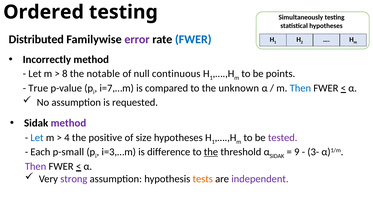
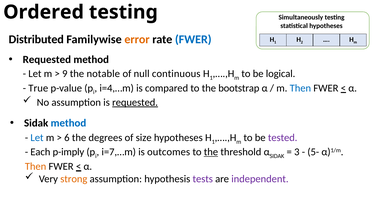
error colour: purple -> orange (137, 39)
Incorrectly: Incorrectly -> Requested (47, 60)
8: 8 -> 9 (65, 74)
points: points -> logical (281, 74)
i=7,…m: i=7,…m -> i=4,…m (117, 88)
unknown: unknown -> bootstrap (239, 88)
requested underline: none -> present (135, 102)
method colour: purple -> blue (68, 123)
4: 4 -> 6 (67, 138)
positive: positive -> degrees (105, 138)
p-small: p-small -> p-imply (68, 152)
i=3,…m: i=3,…m -> i=7,…m (119, 152)
difference: difference -> outcomes (169, 152)
9: 9 -> 3 (297, 152)
3-: 3- -> 5- (313, 152)
Then colour: purple -> orange (36, 166)
strong colour: purple -> orange (74, 179)
tests colour: orange -> purple (203, 179)
